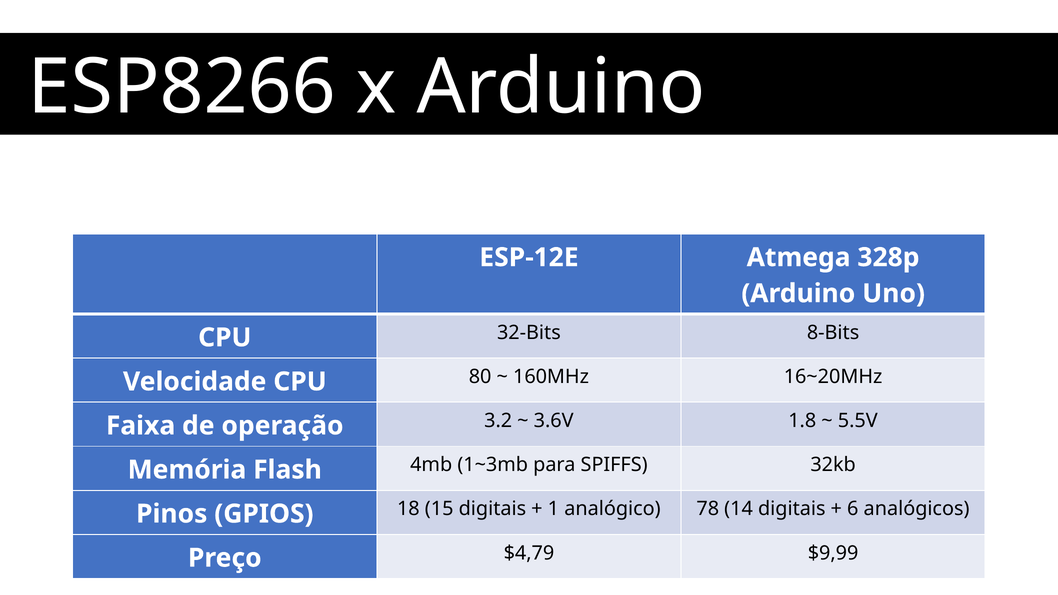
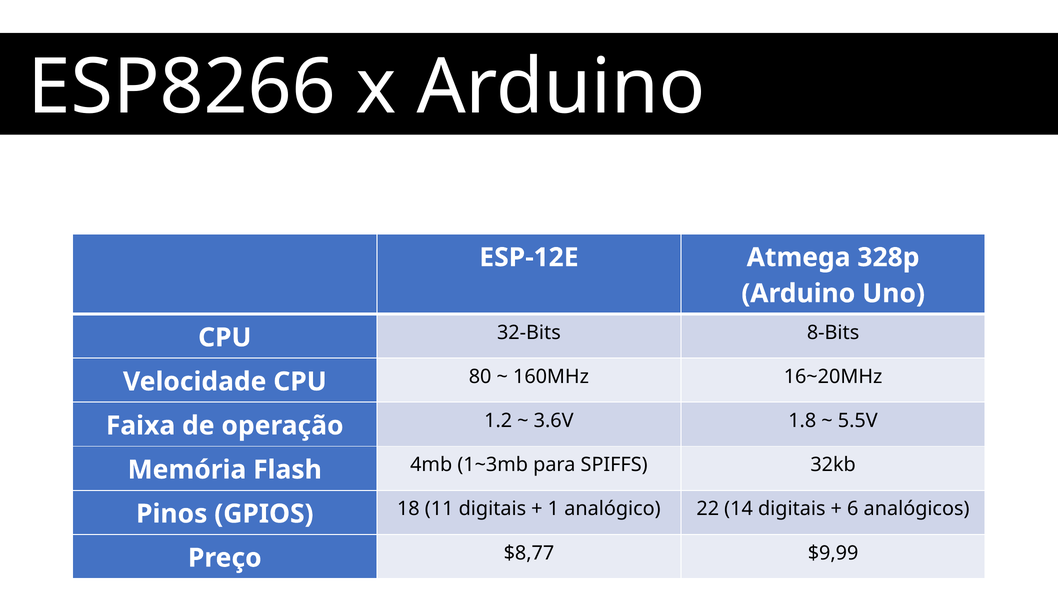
3.2: 3.2 -> 1.2 (498, 421)
15: 15 -> 11 (439, 509)
78: 78 -> 22 (708, 509)
$4,79: $4,79 -> $8,77 (529, 553)
